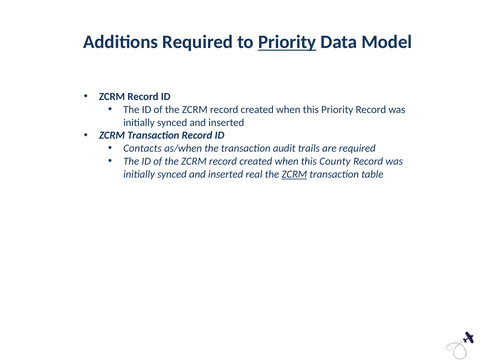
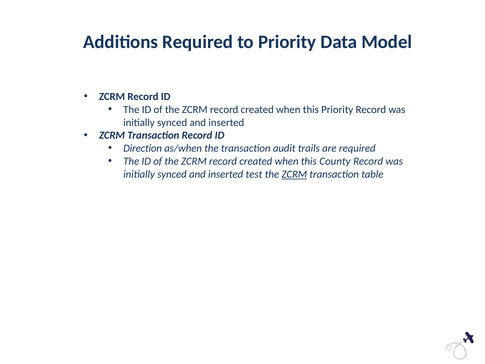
Priority underline: present -> none (287, 42)
Contacts: Contacts -> Direction (143, 148)
real: real -> test (254, 174)
